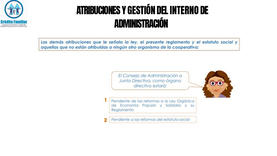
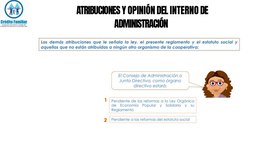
GESTIÓN: GESTIÓN -> OPINIÓN (141, 11)
